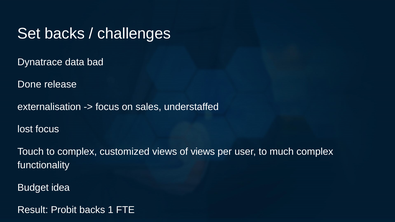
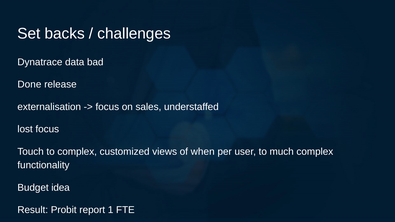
of views: views -> when (203, 152)
Probit backs: backs -> report (92, 210)
